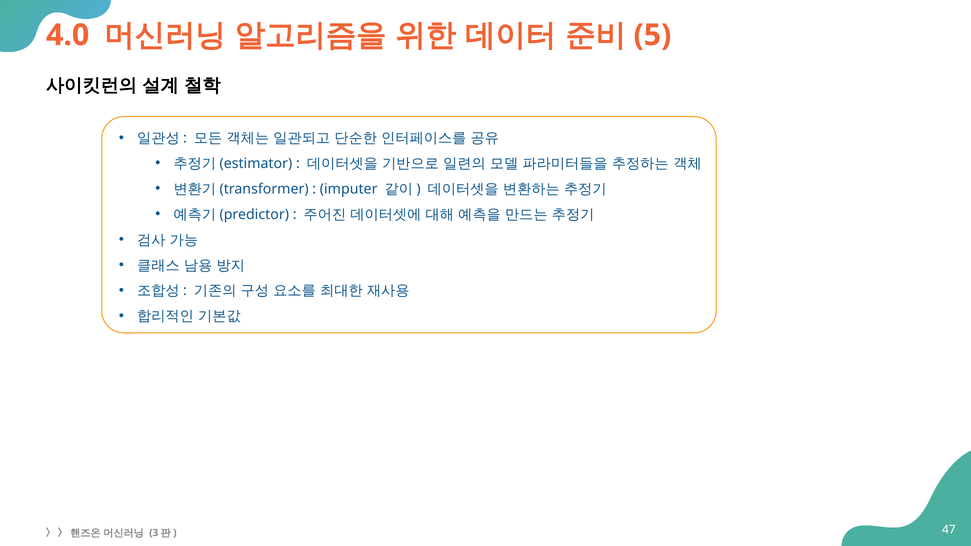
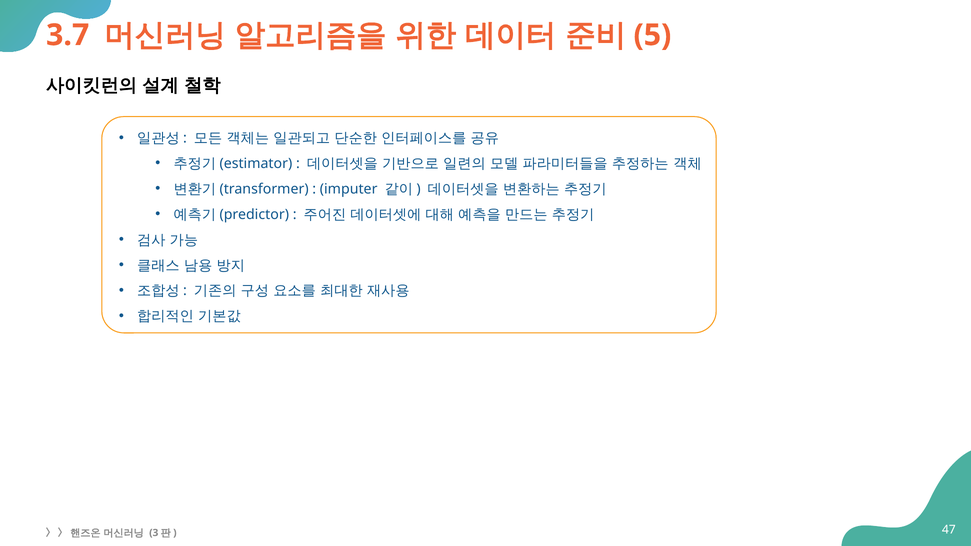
4.0: 4.0 -> 3.7 (68, 35)
